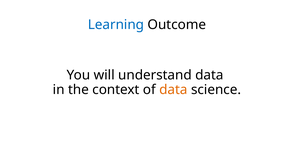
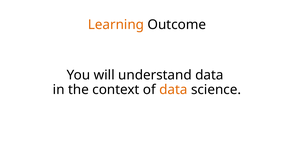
Learning colour: blue -> orange (116, 25)
